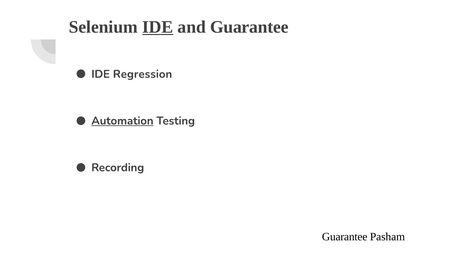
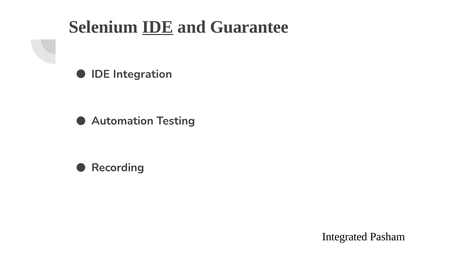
Regression: Regression -> Integration (143, 74)
Automation underline: present -> none (122, 121)
Guarantee: Guarantee -> Integrated (345, 237)
